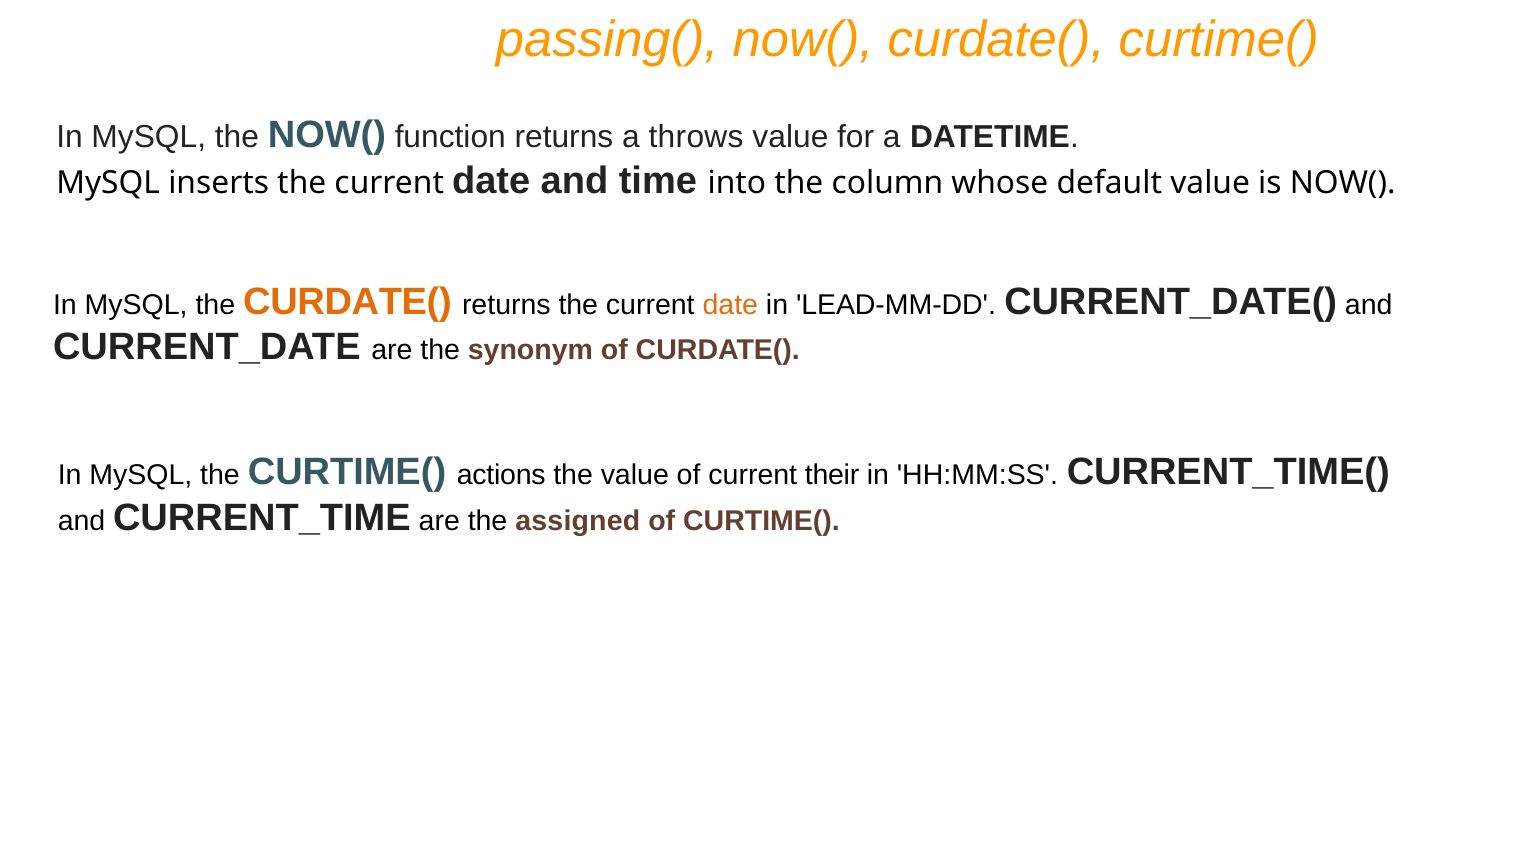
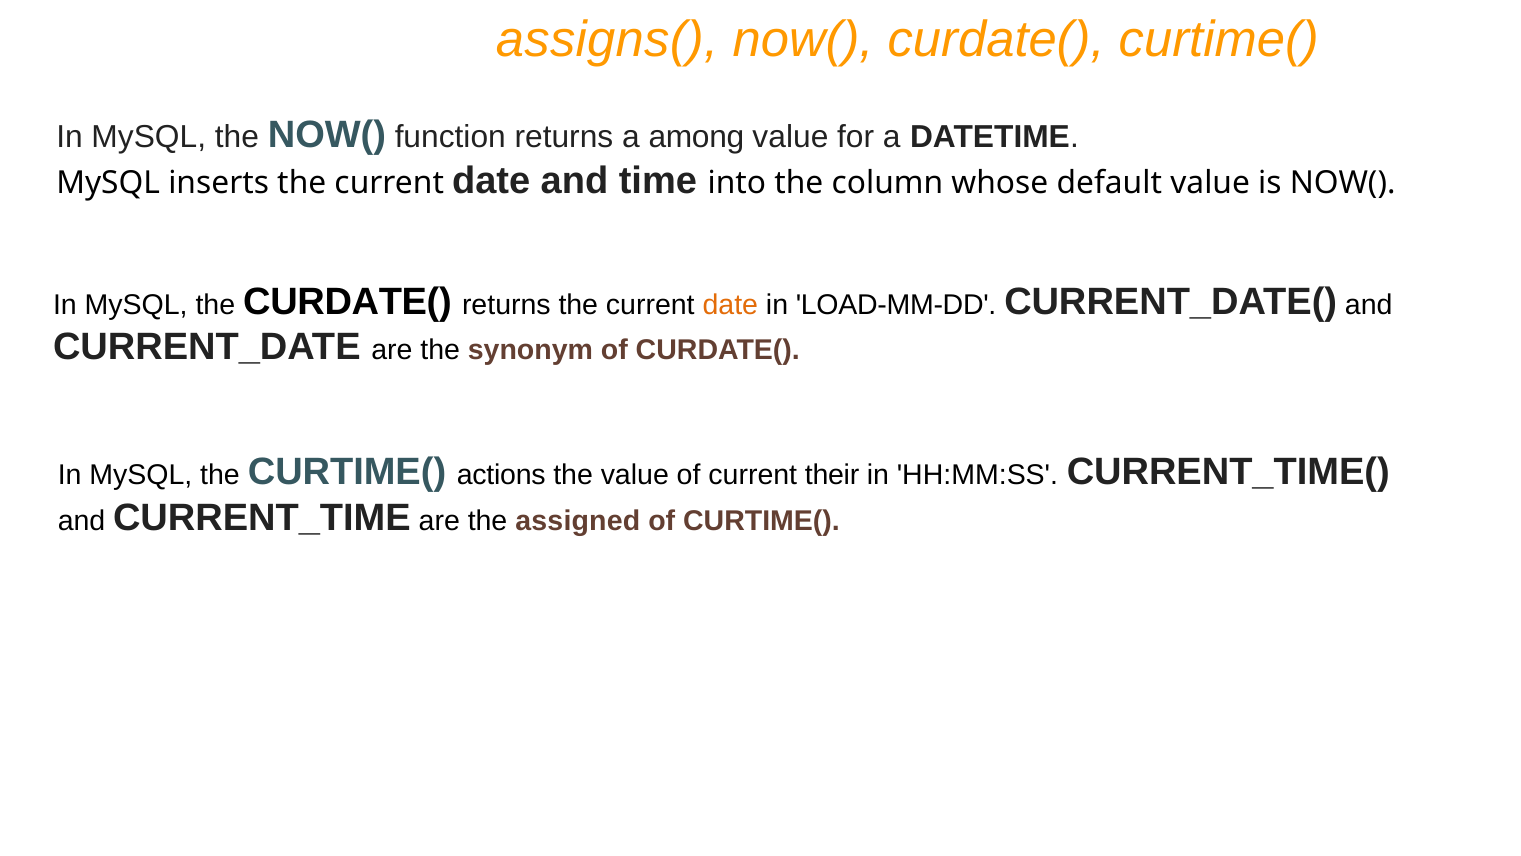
passing(: passing( -> assigns( (607, 40)
throws: throws -> among (696, 137)
CURDATE( colour: orange -> black (347, 301)
LEAD-MM-DD: LEAD-MM-DD -> LOAD-MM-DD (896, 304)
